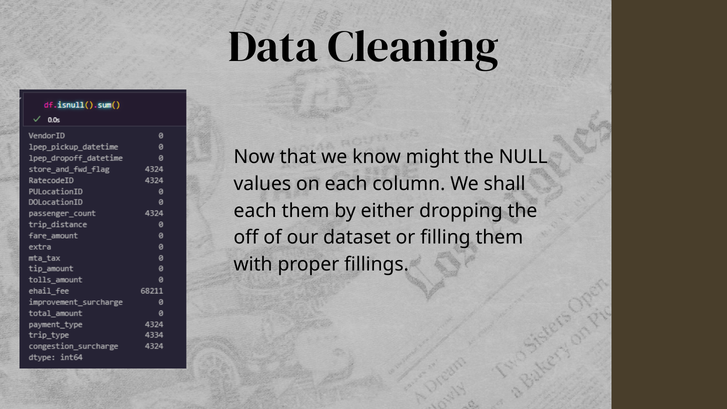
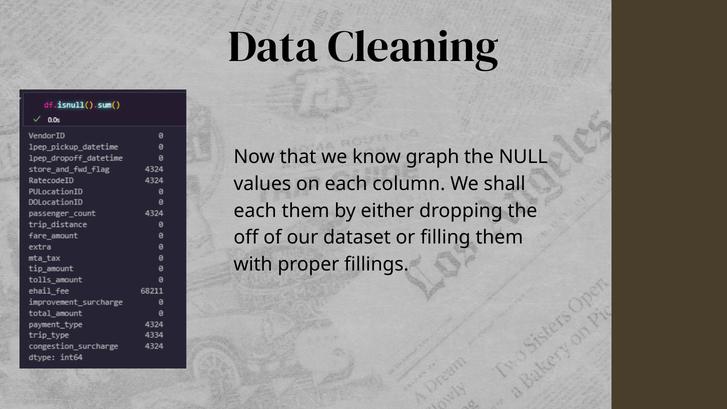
might: might -> graph (433, 157)
